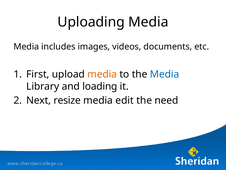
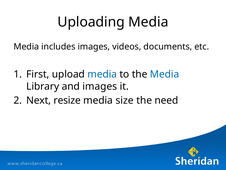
media colour: orange -> blue (102, 74)
and loading: loading -> images (100, 86)
edit: edit -> size (125, 100)
